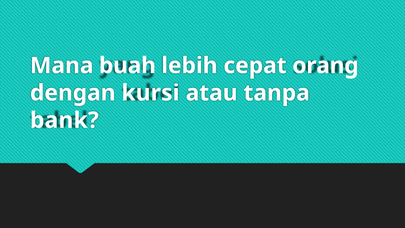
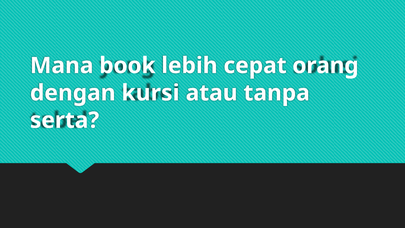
buah: buah -> book (127, 66)
bank: bank -> serta (65, 120)
